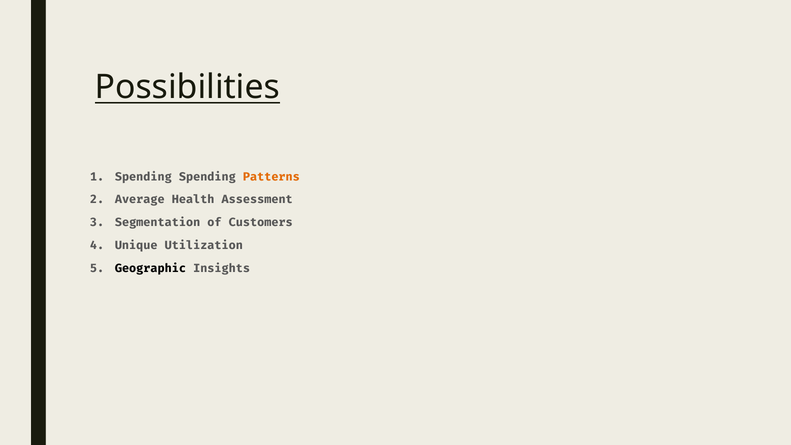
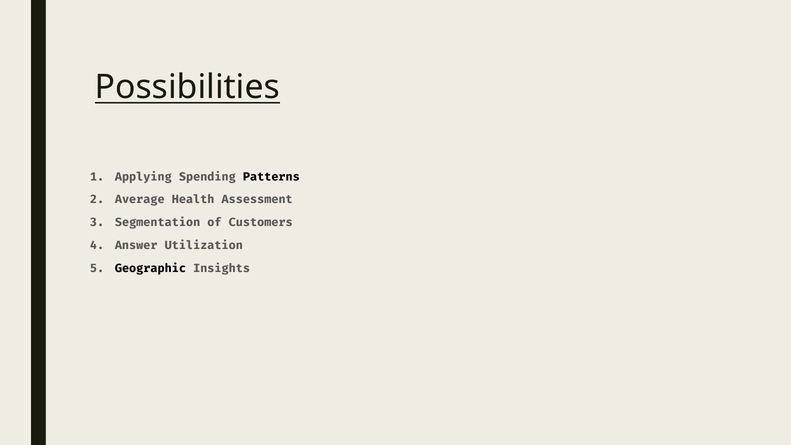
Spending: Spending -> Applying (143, 177)
Patterns colour: orange -> black (271, 177)
Unique: Unique -> Answer (136, 245)
